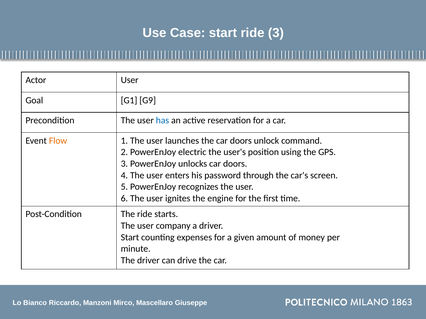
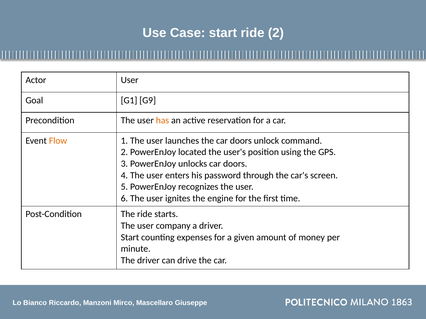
ride 3: 3 -> 2 (276, 33)
has colour: blue -> orange (163, 121)
electric: electric -> located (192, 152)
